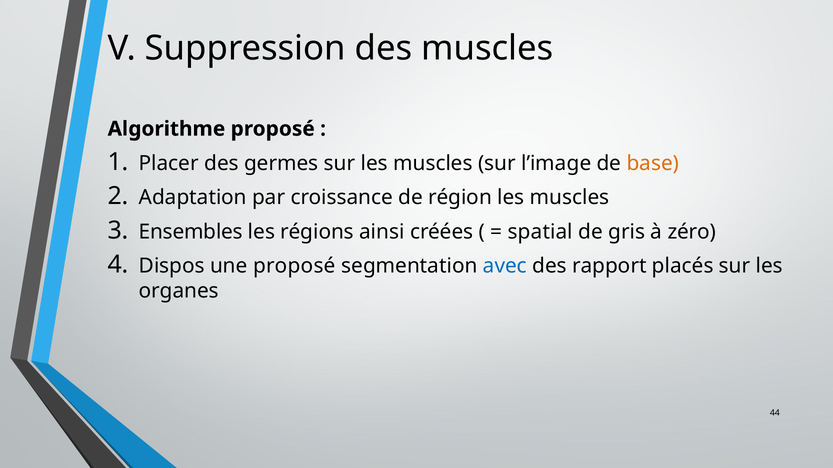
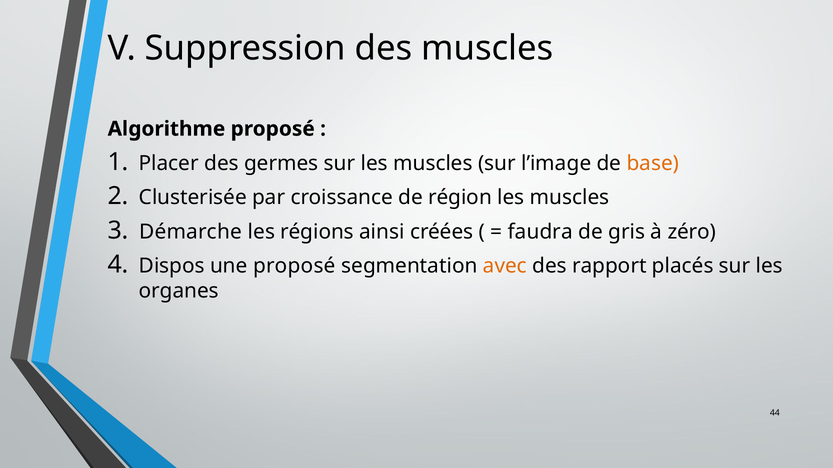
Adaptation: Adaptation -> Clusterisée (193, 198)
Ensembles: Ensembles -> Démarche (191, 232)
spatial: spatial -> faudra (540, 232)
avec colour: blue -> orange (505, 266)
